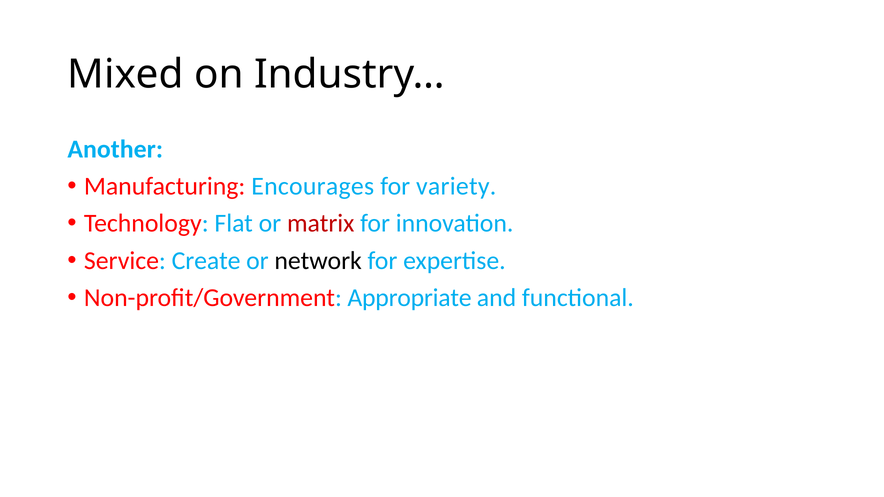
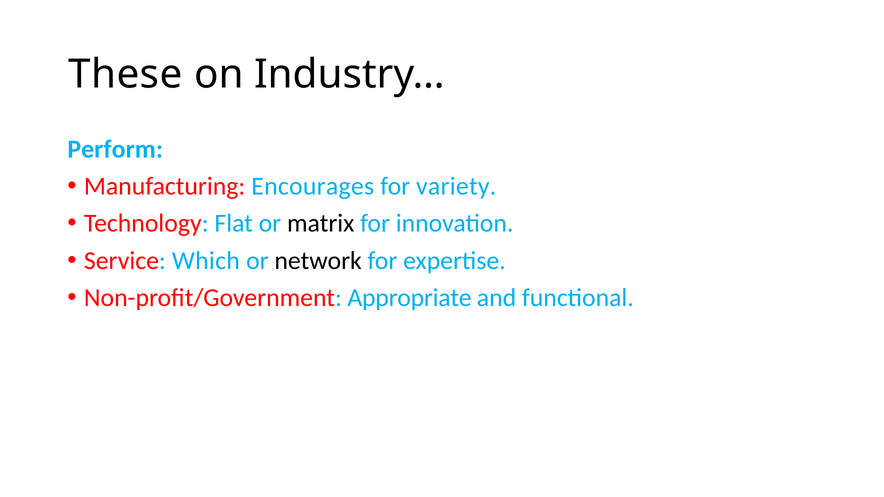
Mixed: Mixed -> These (125, 74)
Another: Another -> Perform (115, 149)
matrix colour: red -> black (321, 224)
Create: Create -> Which (206, 261)
